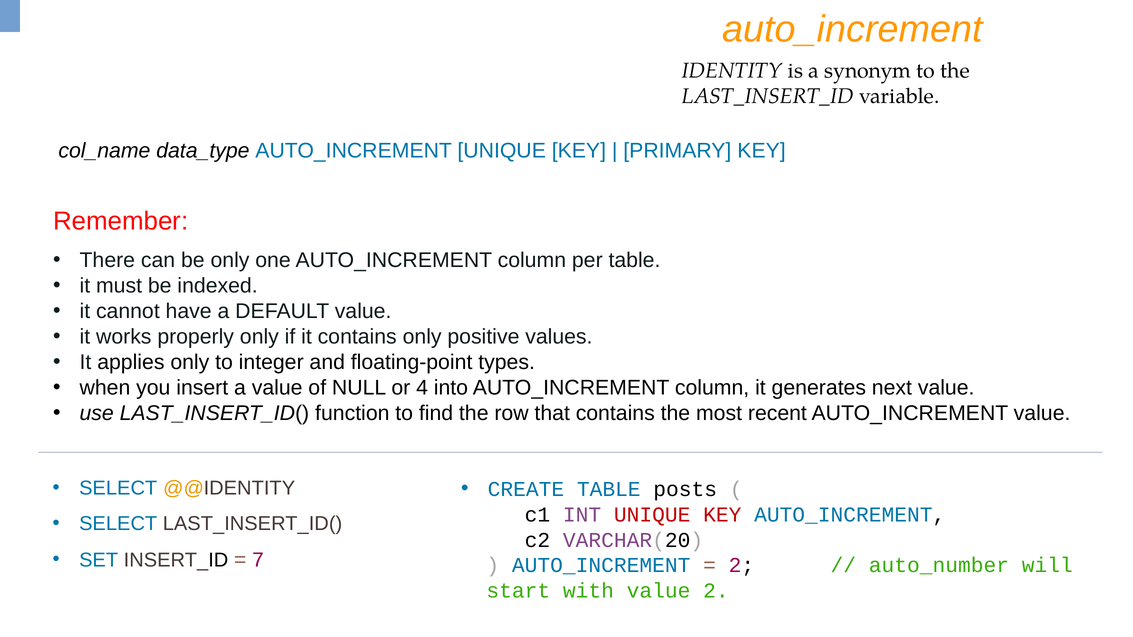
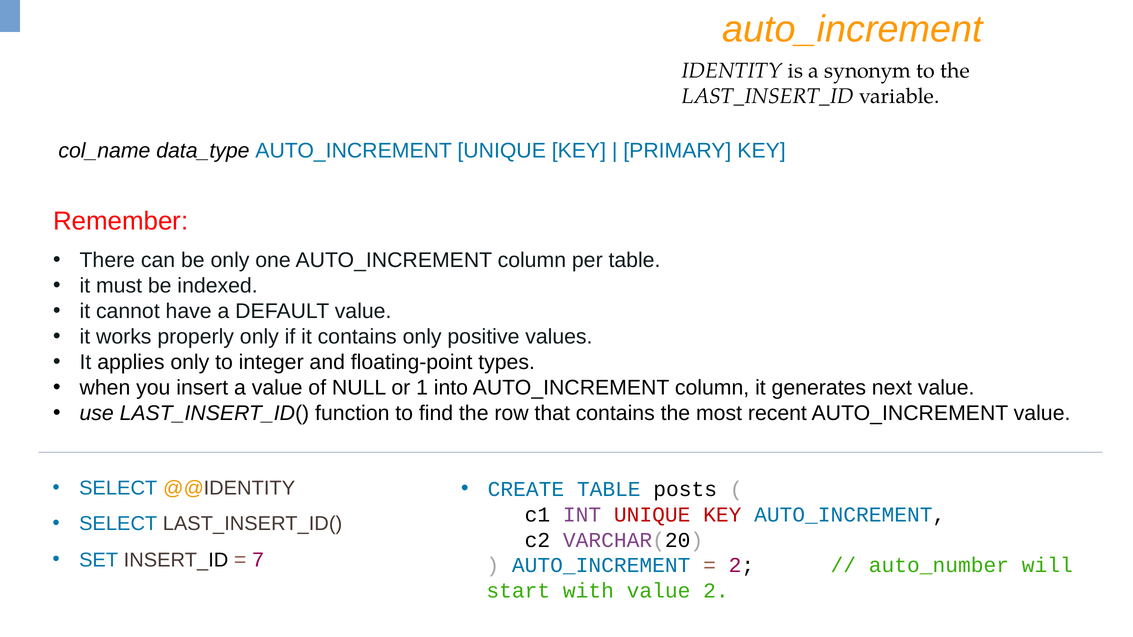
4: 4 -> 1 (422, 388)
